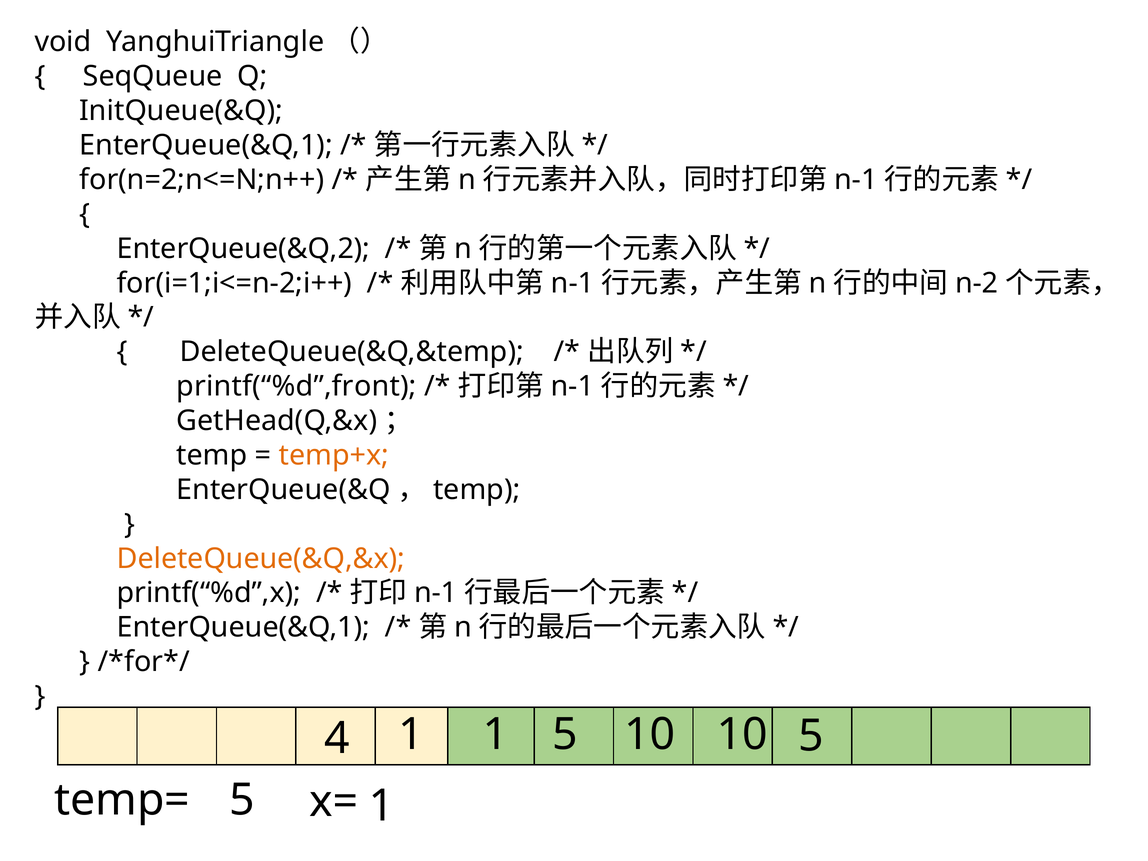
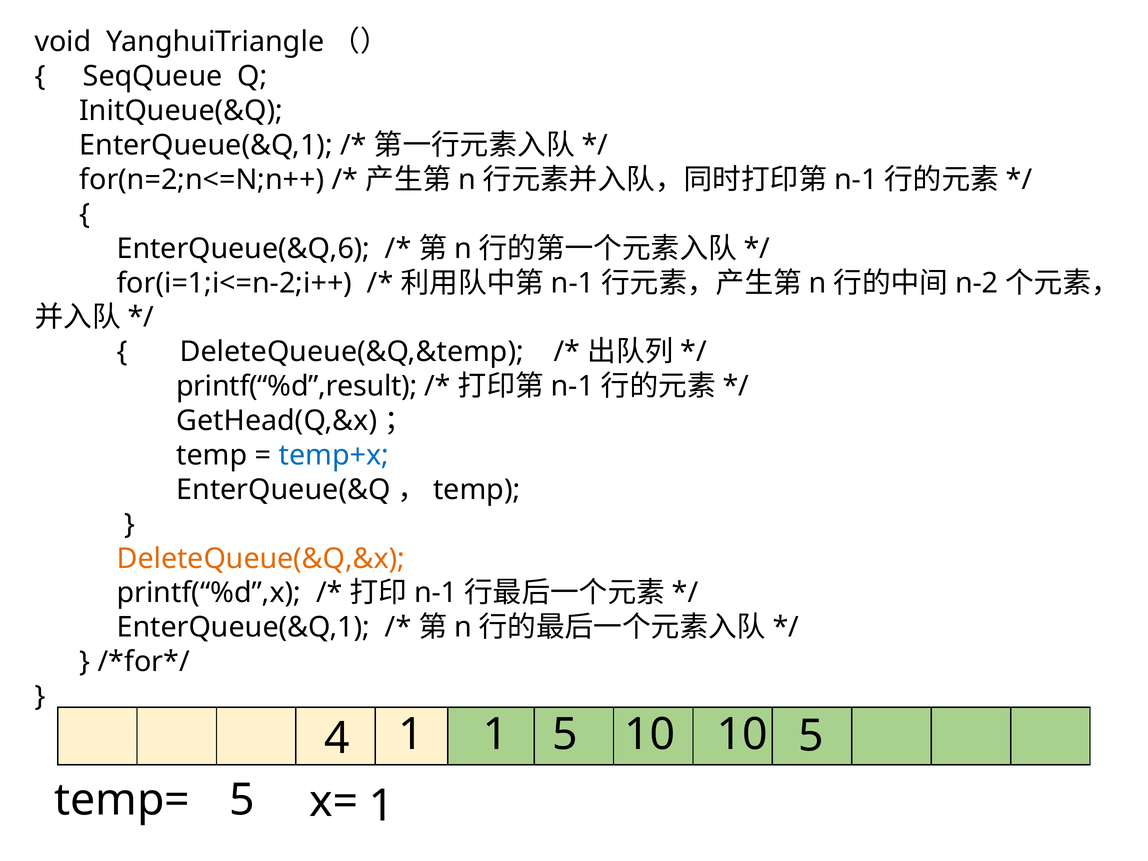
EnterQueue(&Q,2: EnterQueue(&Q,2 -> EnterQueue(&Q,6 (243, 249)
printf(“%d”,front: printf(“%d”,front -> printf(“%d”,result (297, 386)
temp+x colour: orange -> blue (334, 455)
